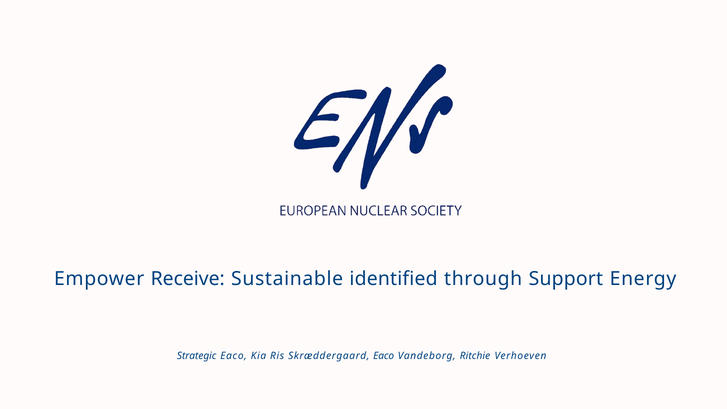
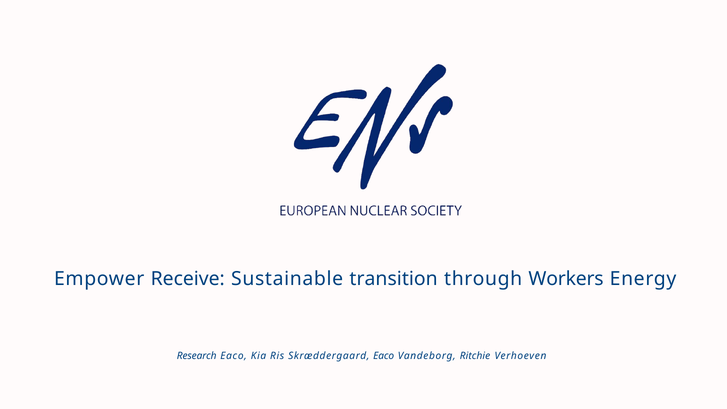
identified: identified -> transition (394, 279)
Support: Support -> Workers (566, 279)
Strategic: Strategic -> Research (197, 356)
